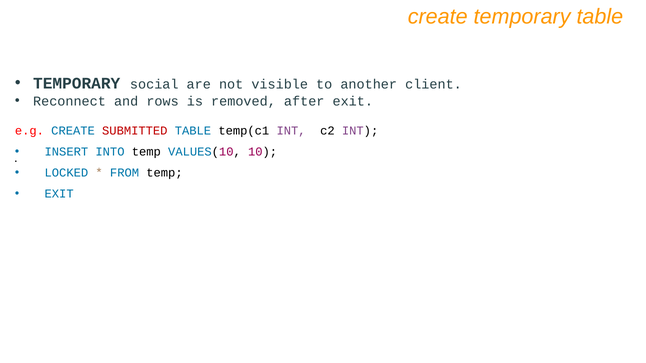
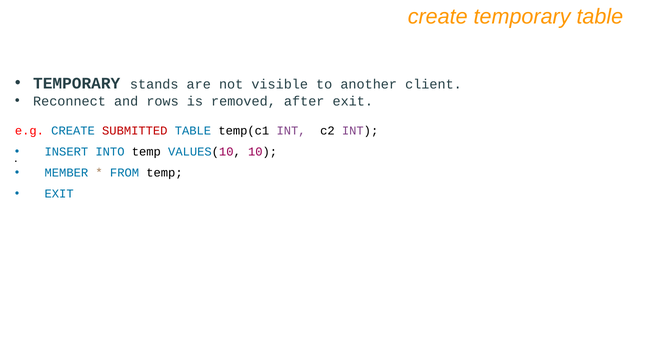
social: social -> stands (154, 84)
LOCKED: LOCKED -> MEMBER (66, 173)
